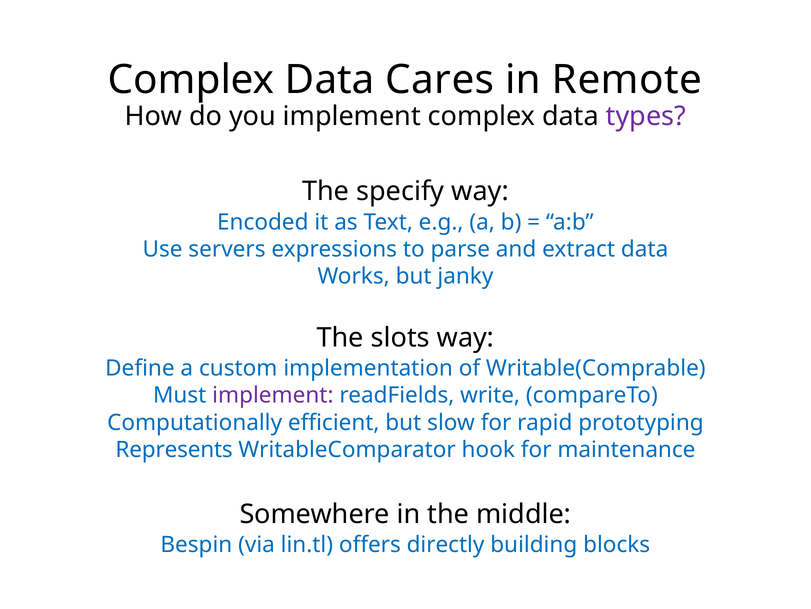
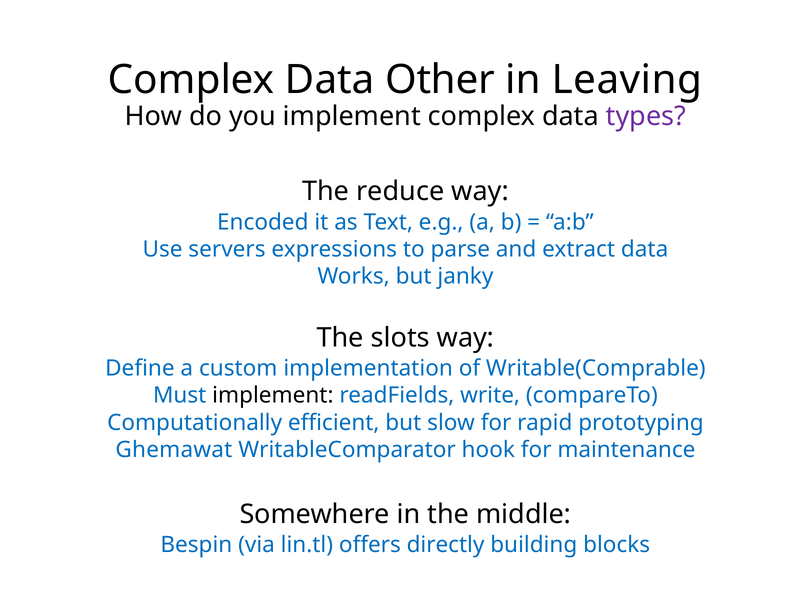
Cares: Cares -> Other (440, 80)
Remote: Remote -> Leaving (627, 80)
specify: specify -> reduce (400, 191)
implement colour: purple -> black (273, 395)
Represents: Represents -> Ghemawat (174, 449)
